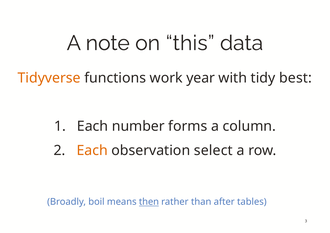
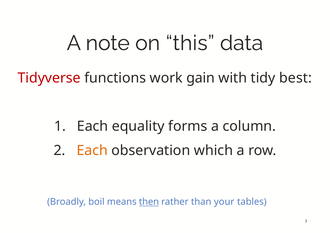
Tidyverse colour: orange -> red (49, 78)
year: year -> gain (201, 78)
number: number -> equality (138, 127)
select: select -> which (213, 151)
after: after -> your (224, 202)
